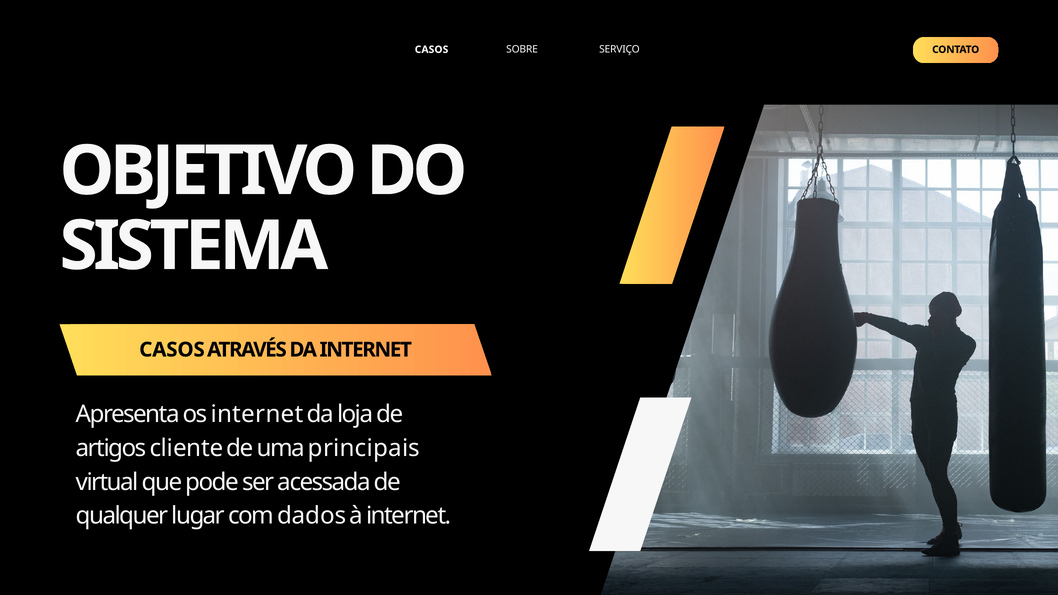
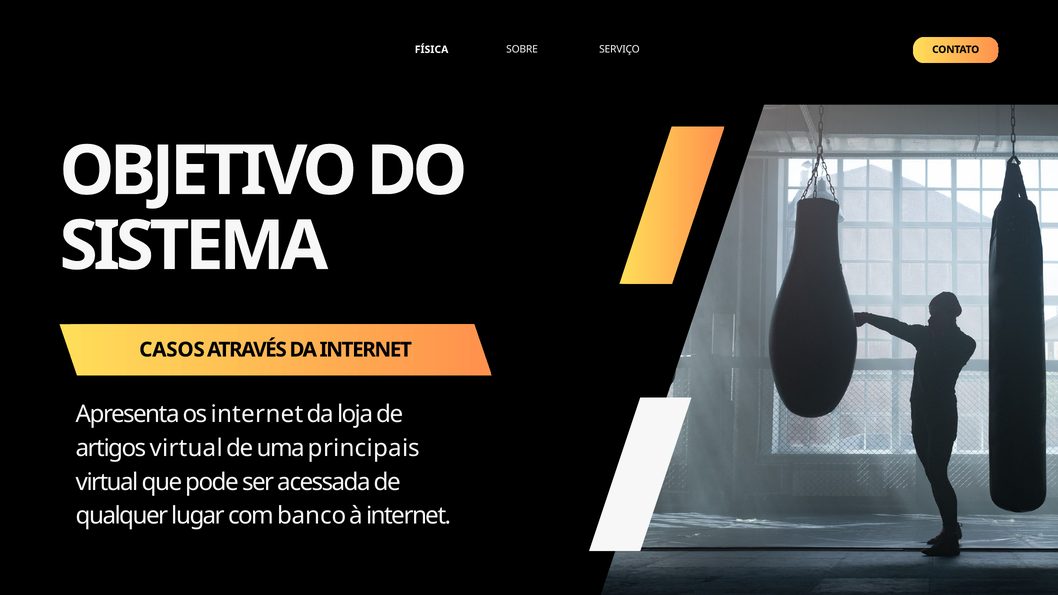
CASOS: CASOS -> FÍSICA (432, 50)
artigos cliente: cliente -> virtual (186, 448)
dados: dados -> banco (312, 516)
